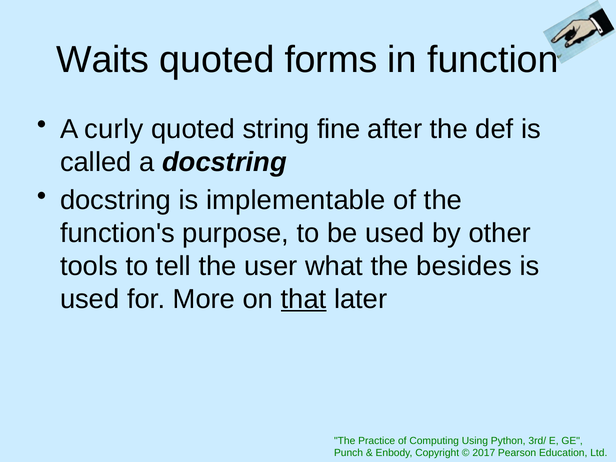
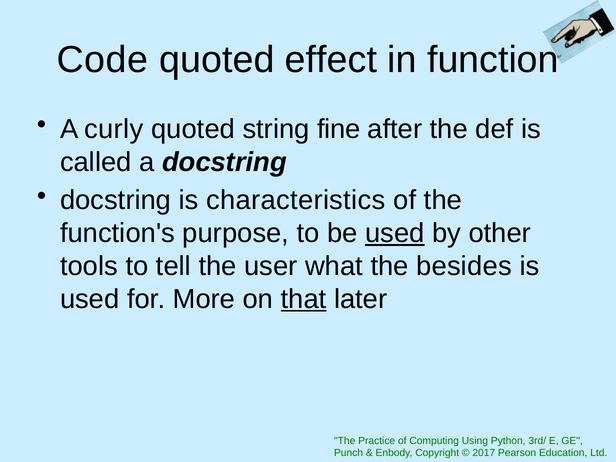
Waits: Waits -> Code (102, 60)
forms: forms -> effect (331, 60)
implementable: implementable -> characteristics (296, 200)
used underline: none -> present (395, 233)
